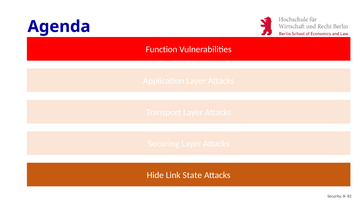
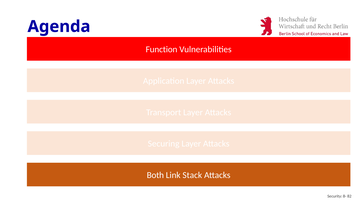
Hide: Hide -> Both (155, 175)
State: State -> Stack (192, 175)
